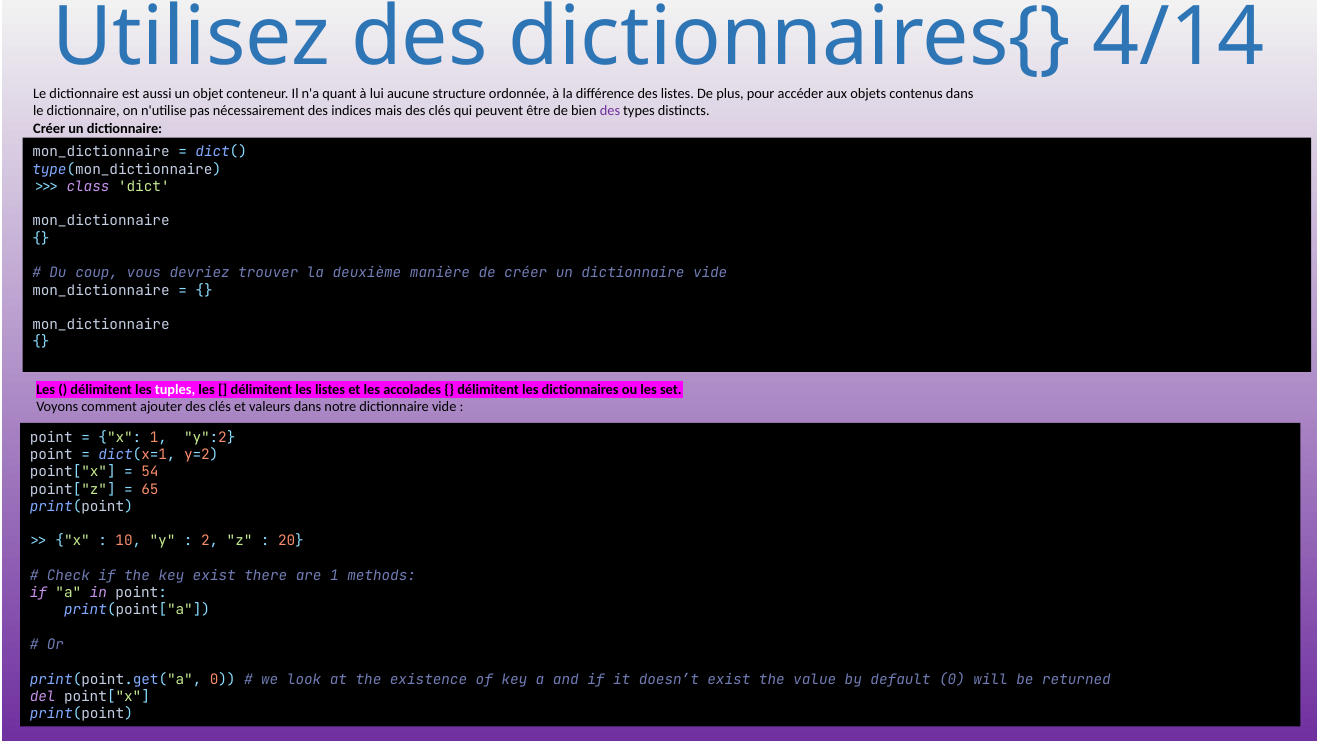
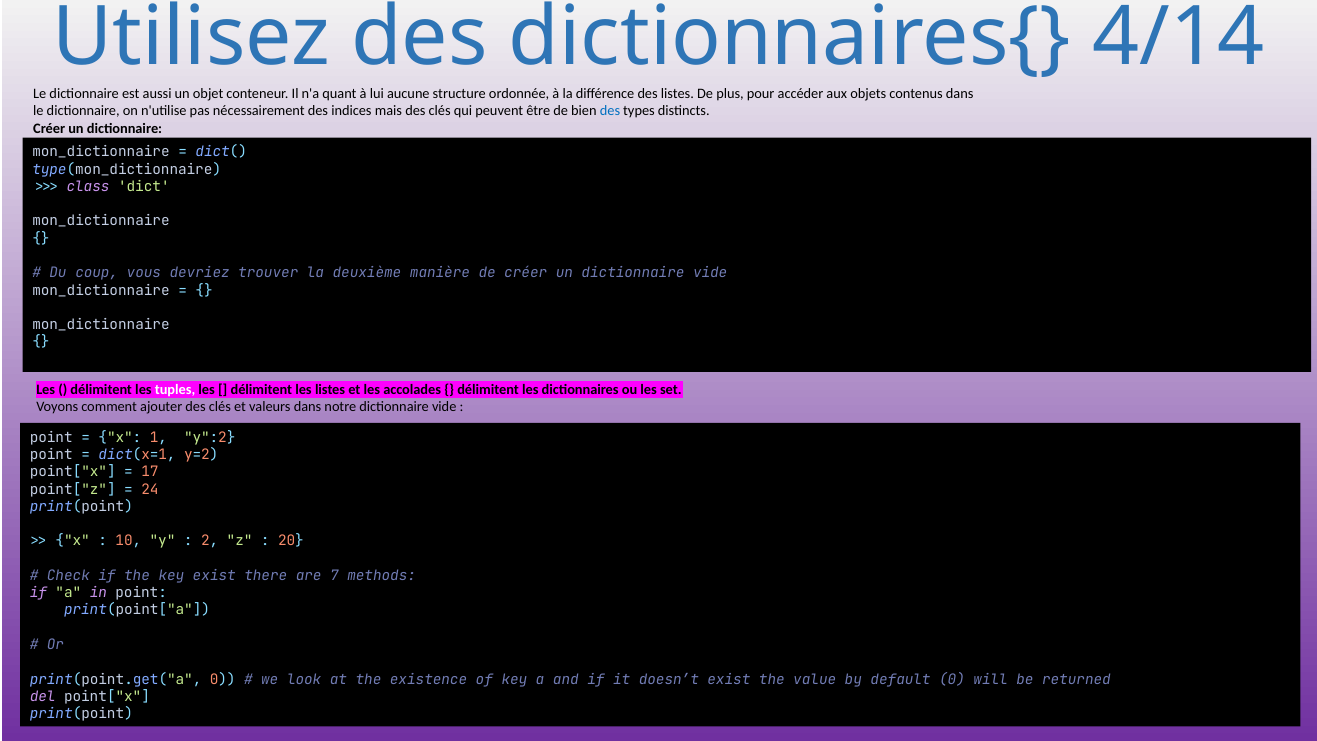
des colour: purple -> blue (610, 111)
54: 54 -> 17 (150, 472)
65: 65 -> 24 (150, 489)
are 1: 1 -> 7 (334, 575)
